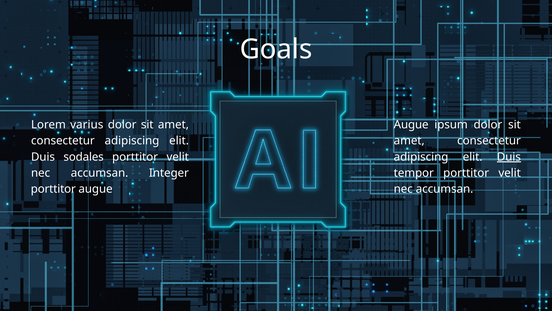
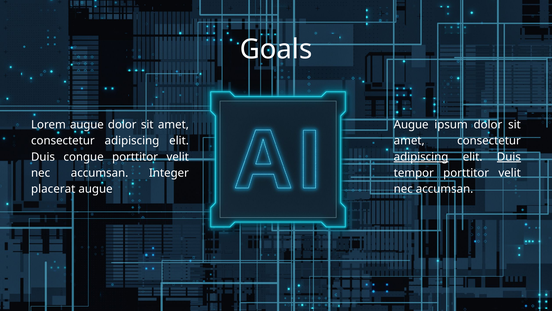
Lorem varius: varius -> augue (87, 124)
sodales: sodales -> congue (84, 157)
adipiscing underline: none -> present (421, 157)
porttitor: porttitor -> placerat (53, 189)
